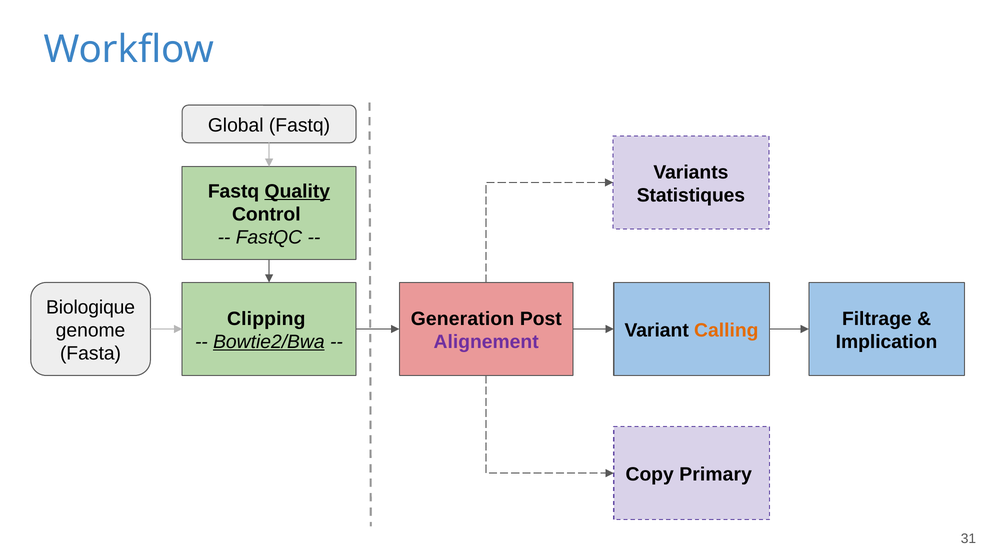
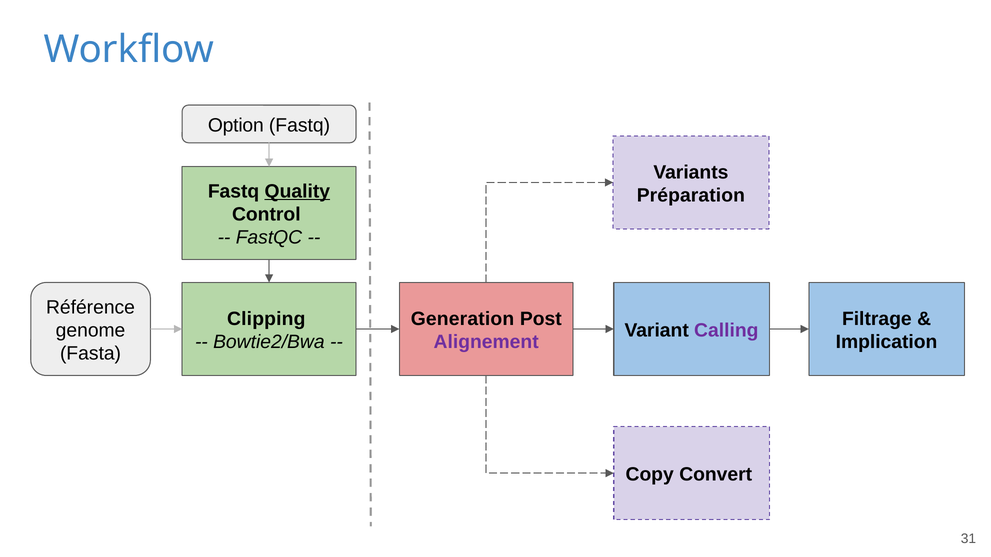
Global: Global -> Option (236, 125)
Statistiques: Statistiques -> Préparation (691, 196)
Biologique: Biologique -> Référence (91, 307)
Calling colour: orange -> purple (726, 331)
Bowtie2/Bwa underline: present -> none (269, 342)
Primary: Primary -> Convert (716, 475)
